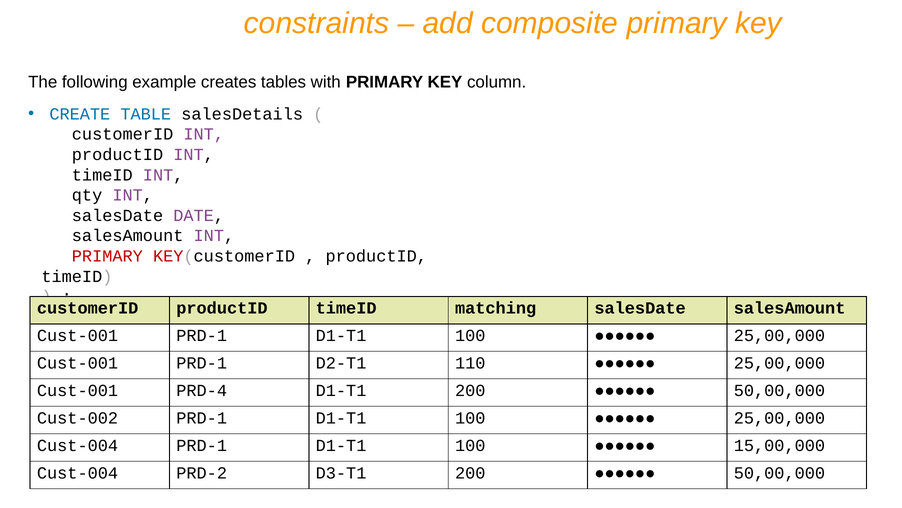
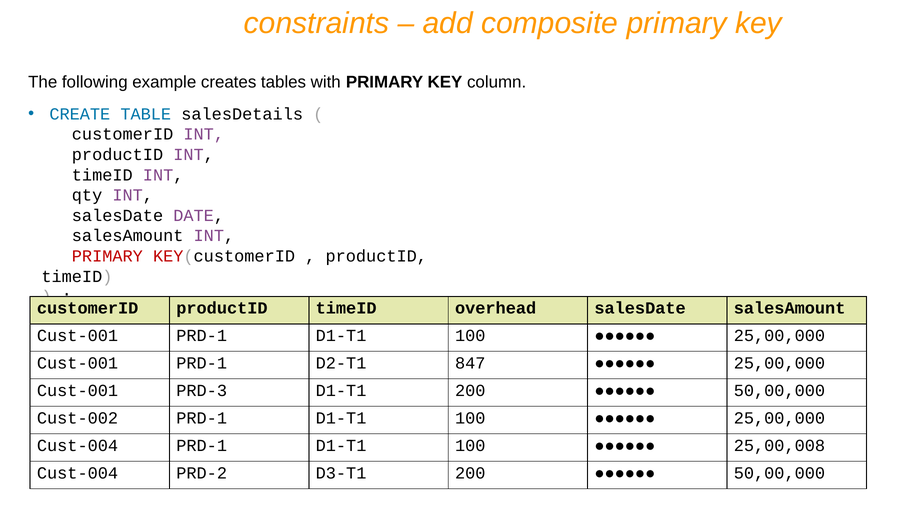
matching: matching -> overhead (496, 308)
110: 110 -> 847 (470, 363)
PRD-4: PRD-4 -> PRD-3 (202, 390)
15,00,000: 15,00,000 -> 25,00,008 (779, 445)
